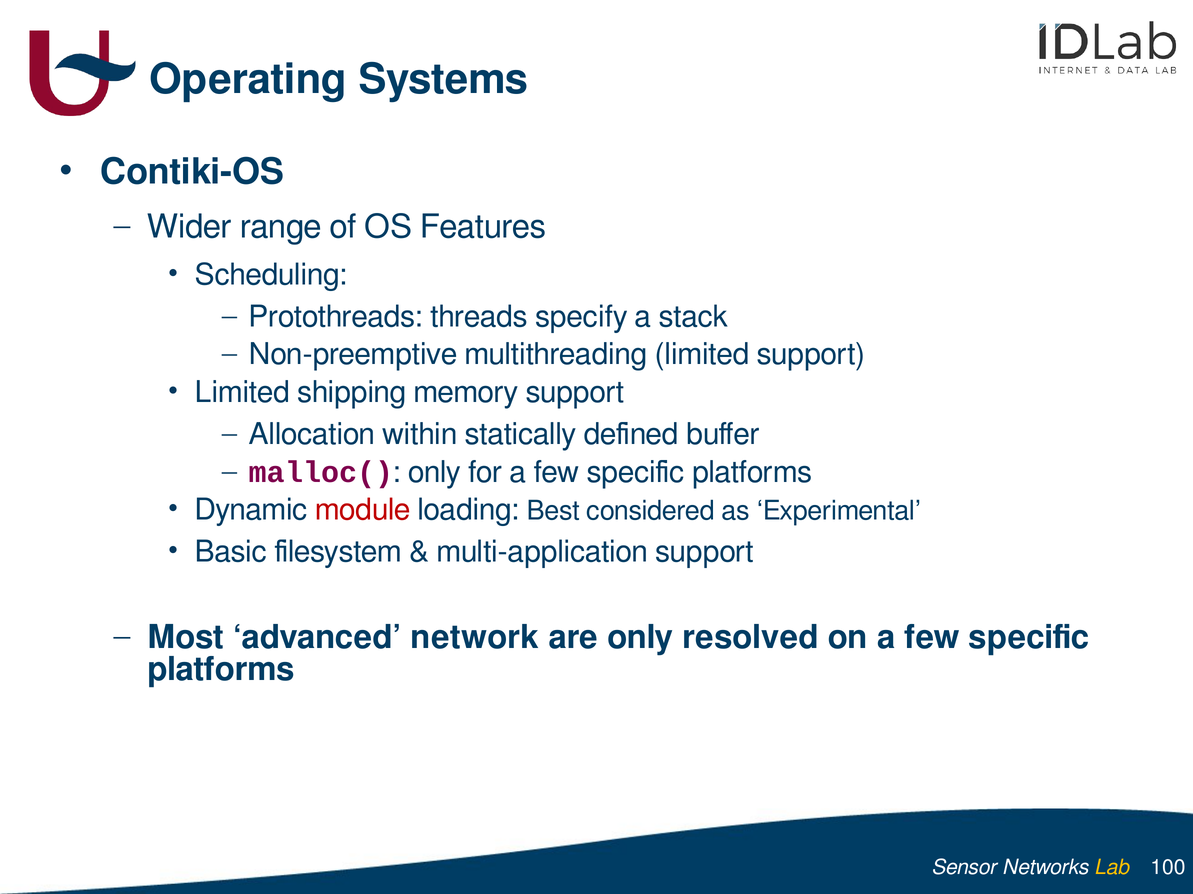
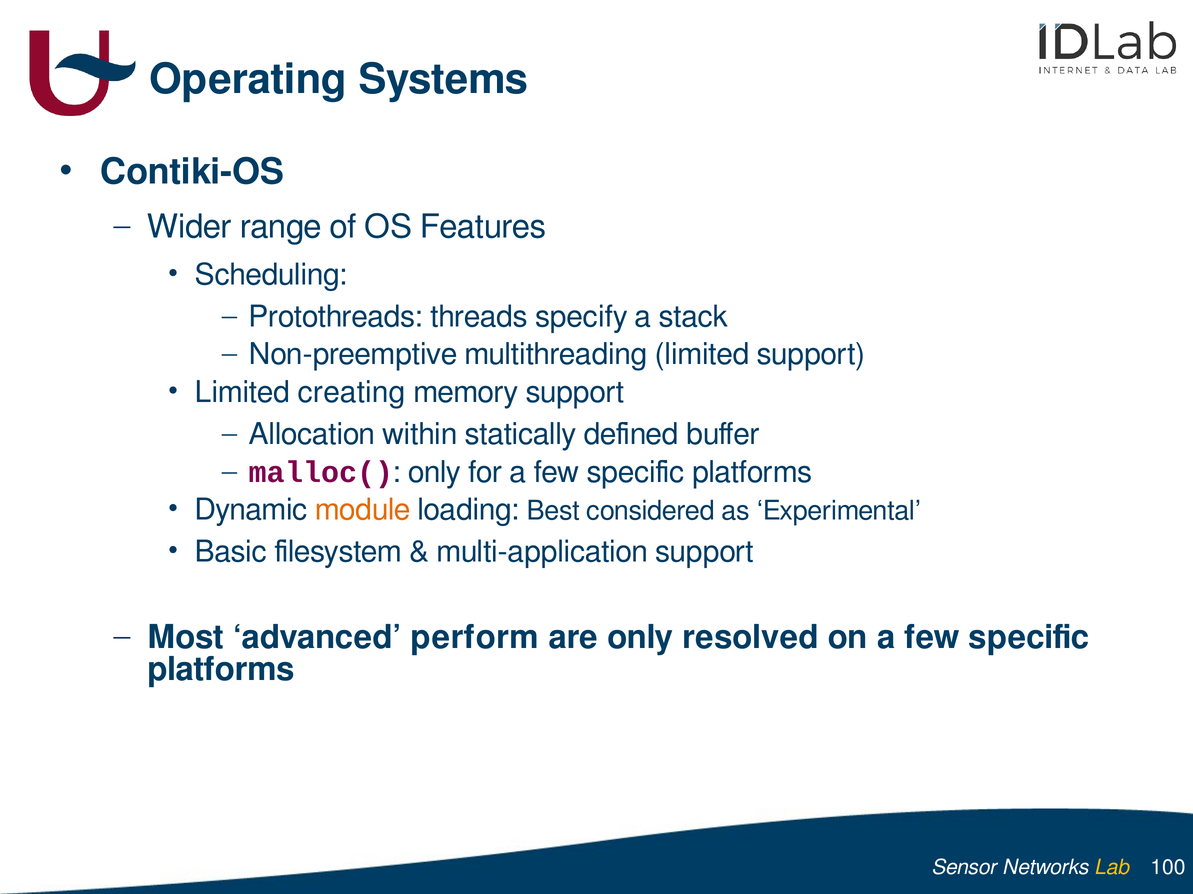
shipping: shipping -> creating (352, 393)
module colour: red -> orange (363, 510)
network: network -> perform (475, 638)
